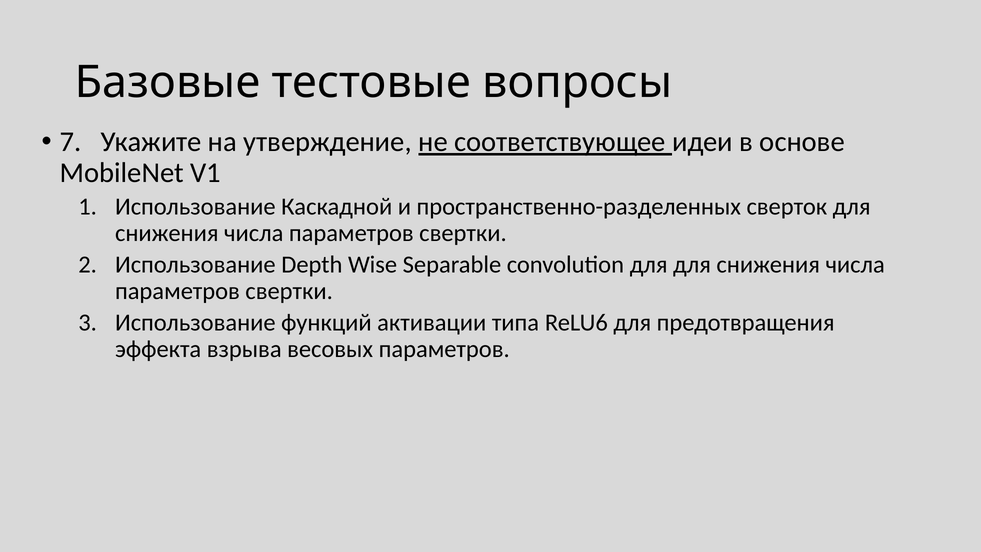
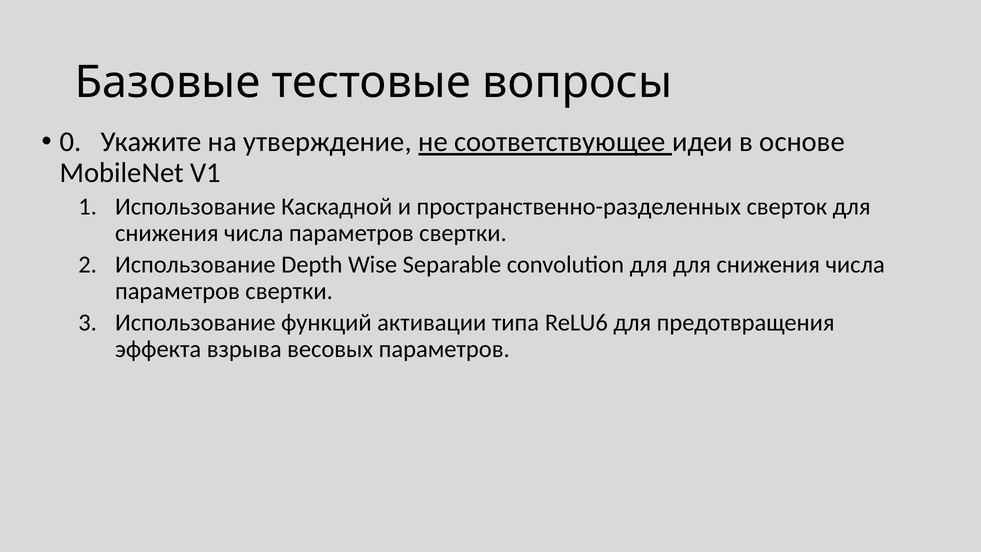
7: 7 -> 0 (71, 142)
